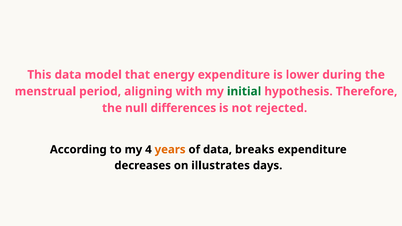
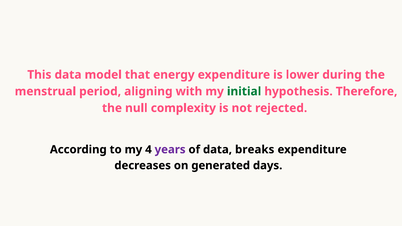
differences: differences -> complexity (183, 108)
years colour: orange -> purple (170, 150)
illustrates: illustrates -> generated (221, 166)
